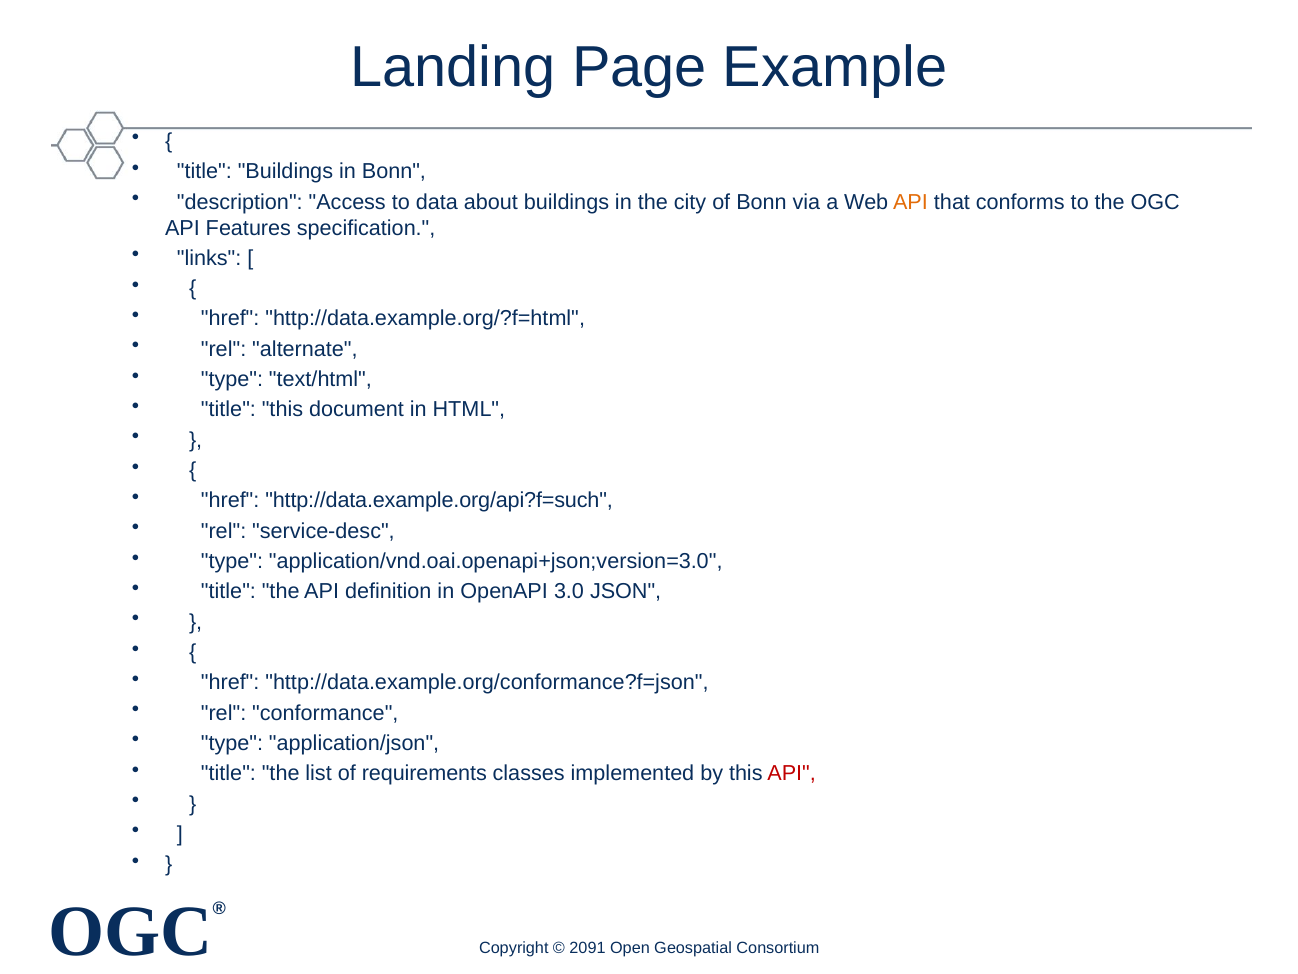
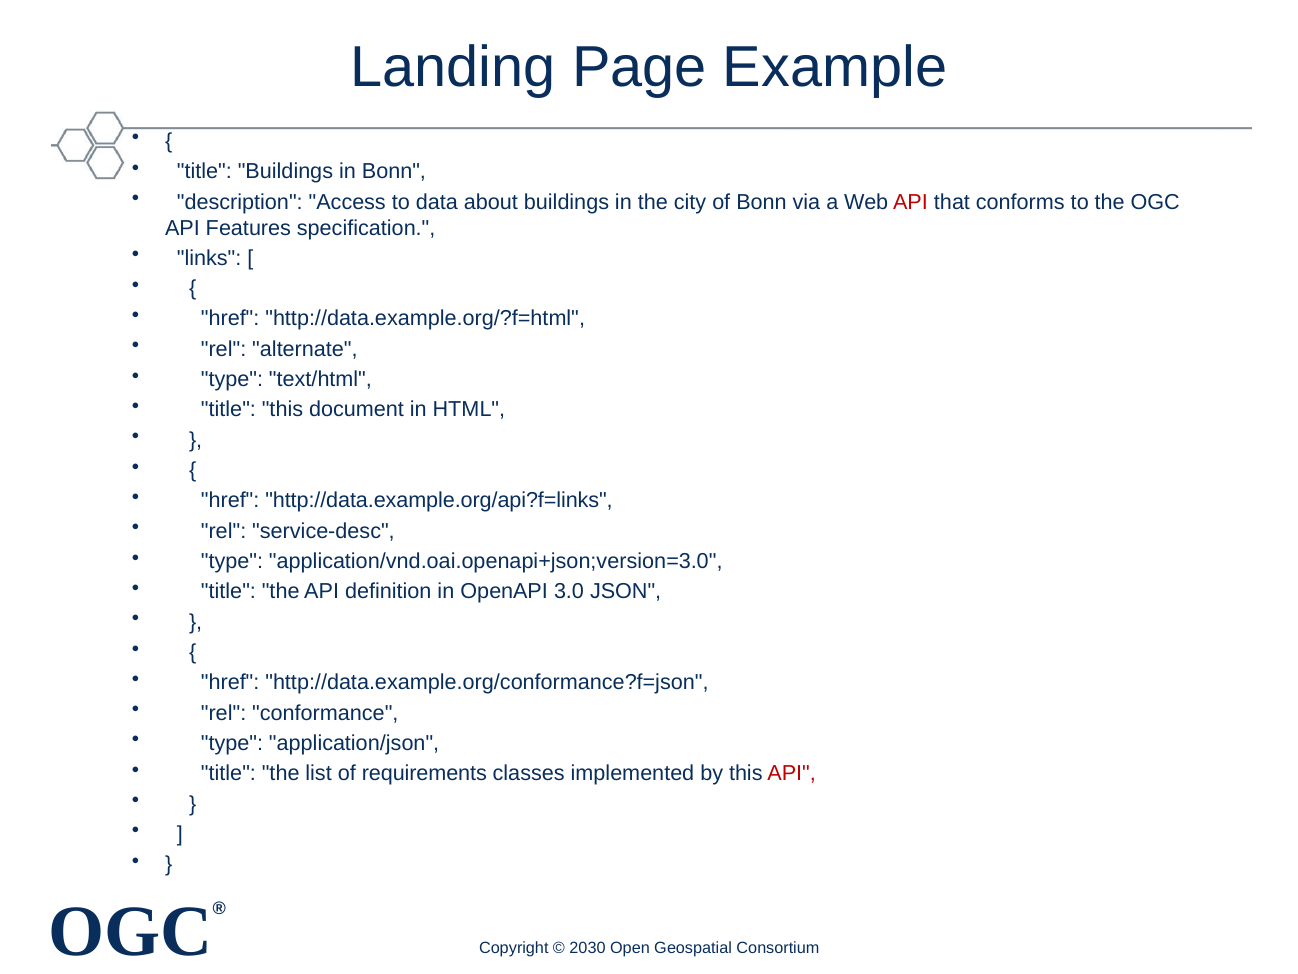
API colour: orange -> red (910, 202)
http://data.example.org/api?f=such: http://data.example.org/api?f=such -> http://data.example.org/api?f=links (439, 501)
2091: 2091 -> 2030 (588, 948)
